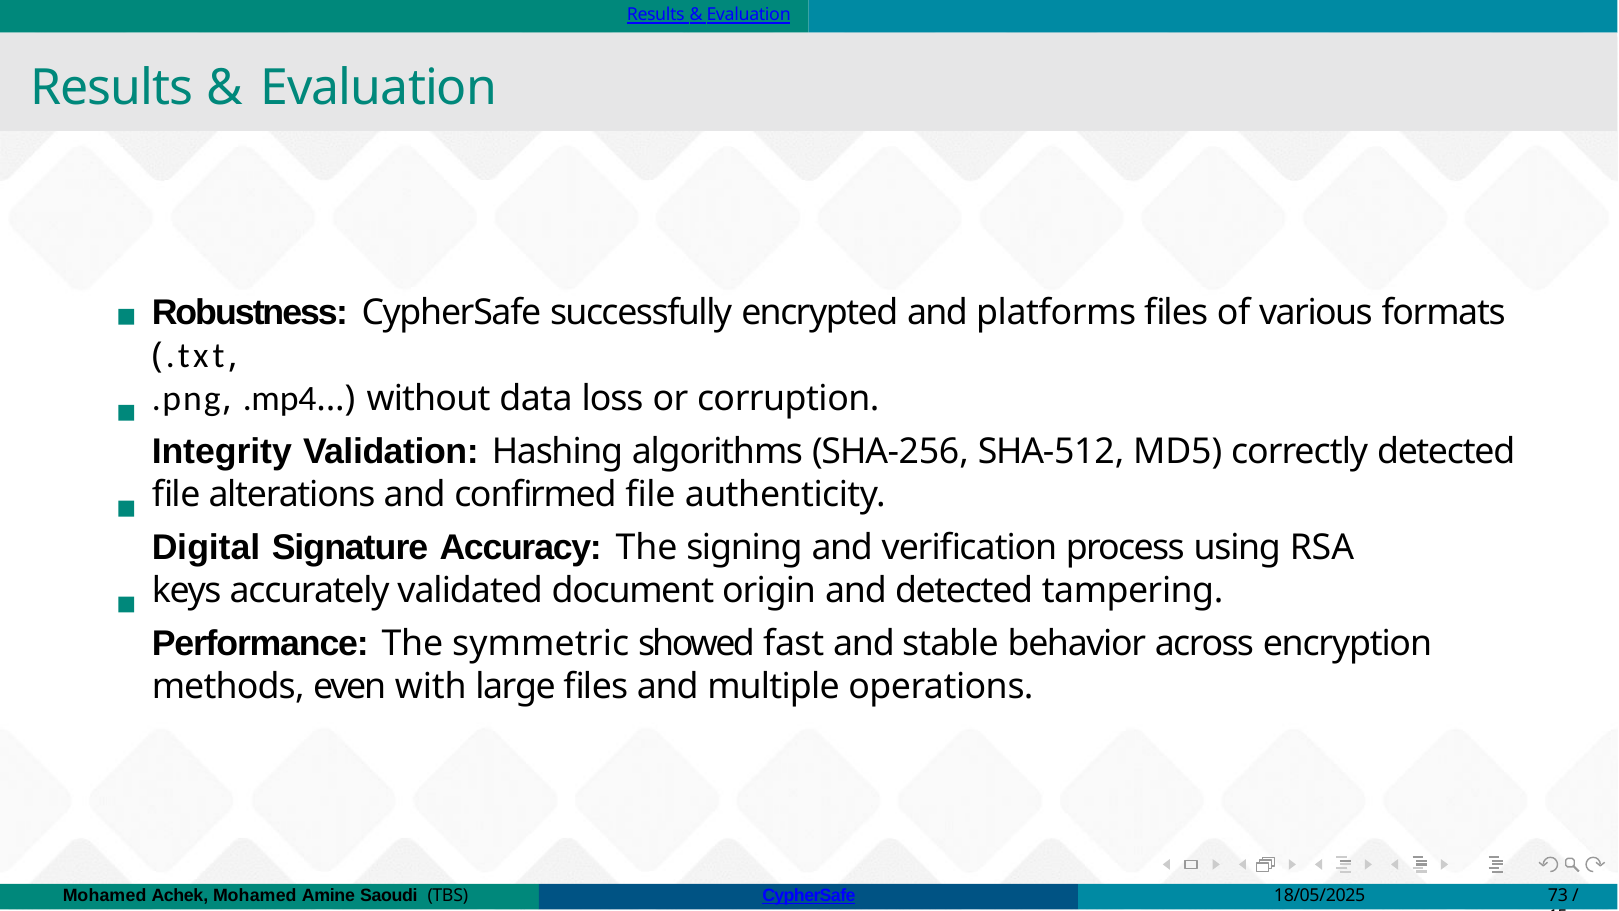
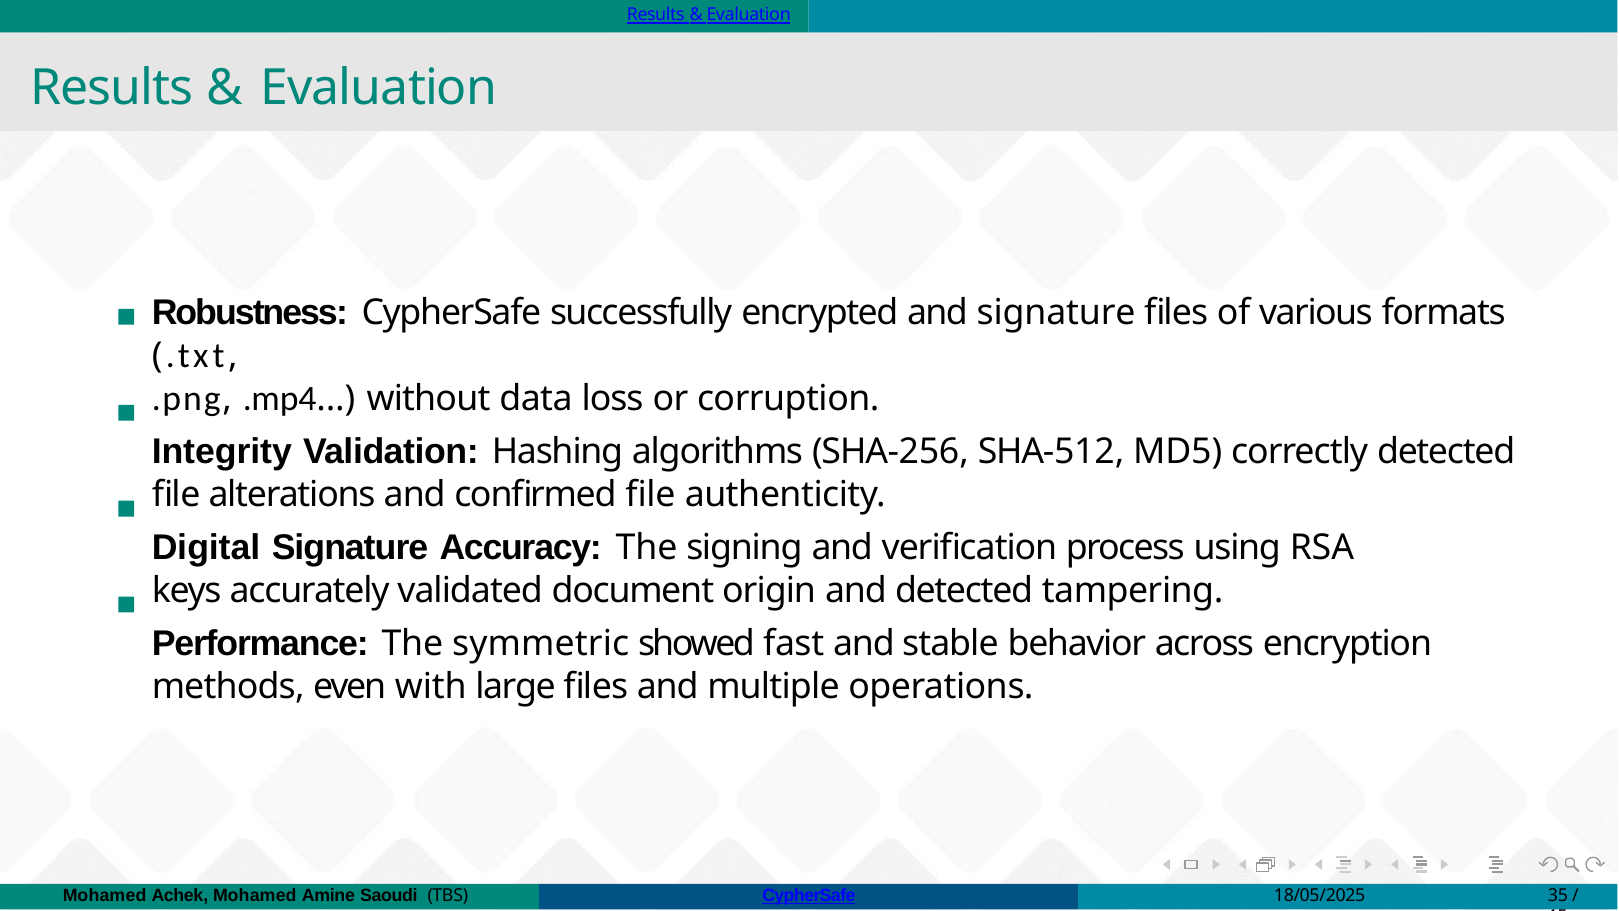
and platforms: platforms -> signature (1056, 313)
73: 73 -> 35 (1558, 896)
